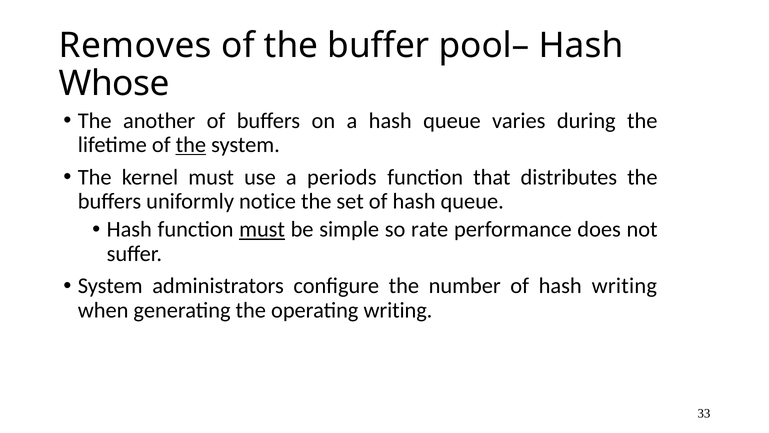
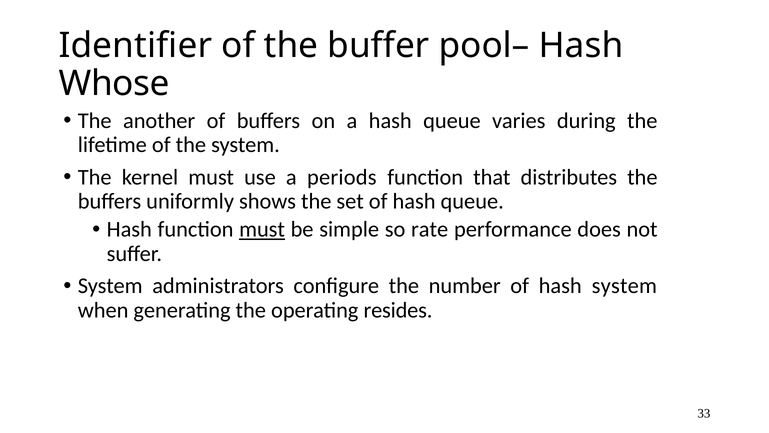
Removes: Removes -> Identifier (135, 46)
the underline: present -> none (191, 145)
notice: notice -> shows (268, 201)
hash writing: writing -> system (624, 286)
operating writing: writing -> resides (398, 310)
